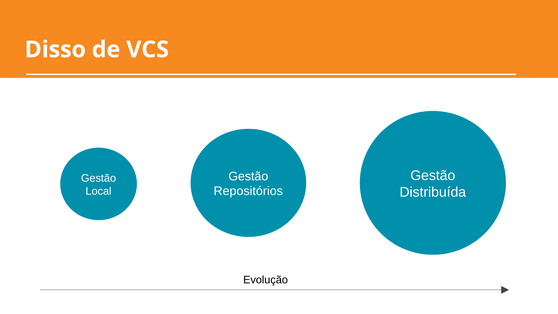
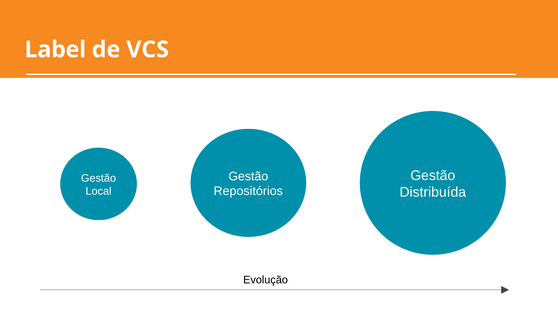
Disso: Disso -> Label (55, 50)
